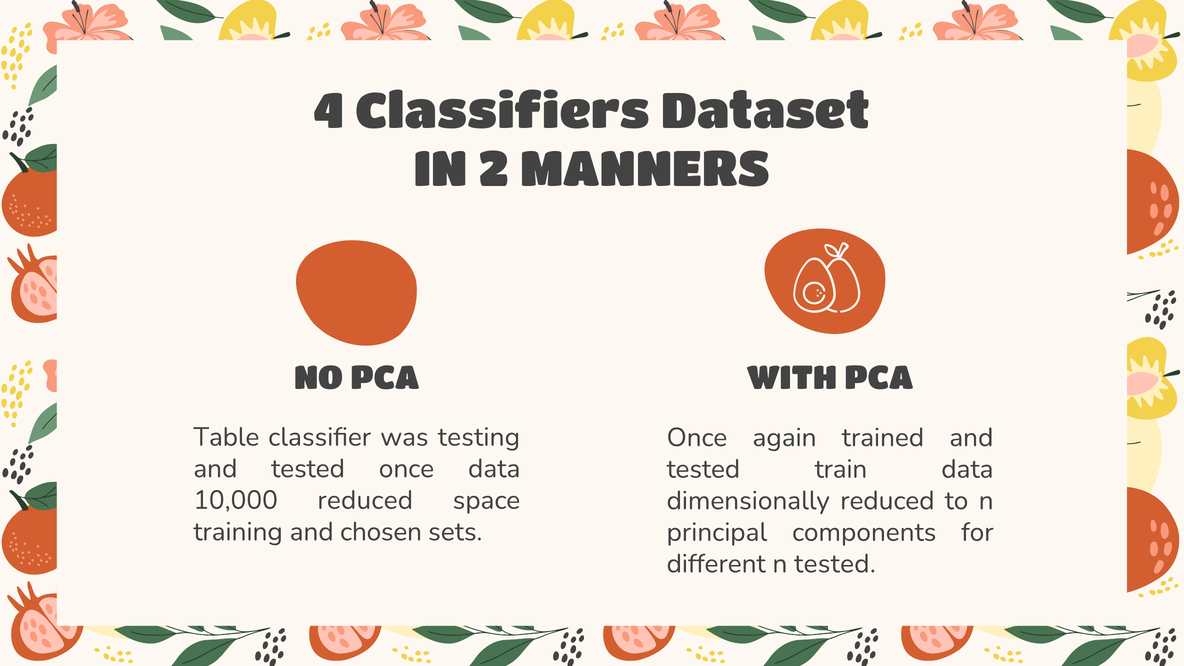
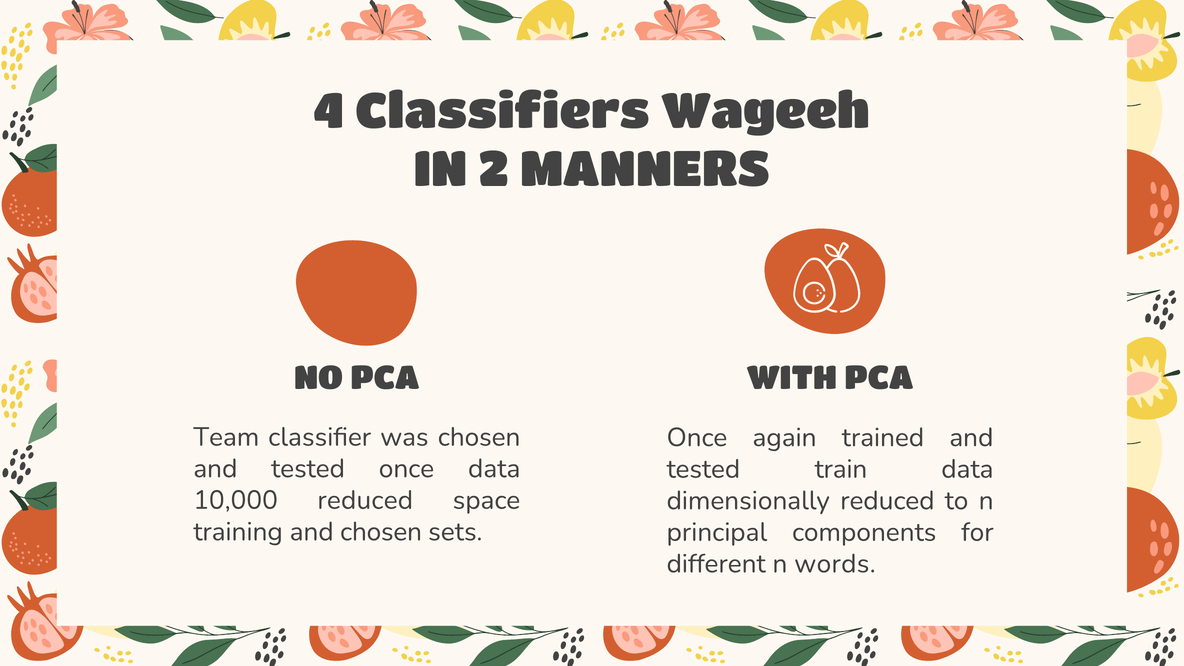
Dataset: Dataset -> Wageeh (766, 112)
Table: Table -> Team (226, 437)
was testing: testing -> chosen (479, 437)
n tested: tested -> words (835, 564)
